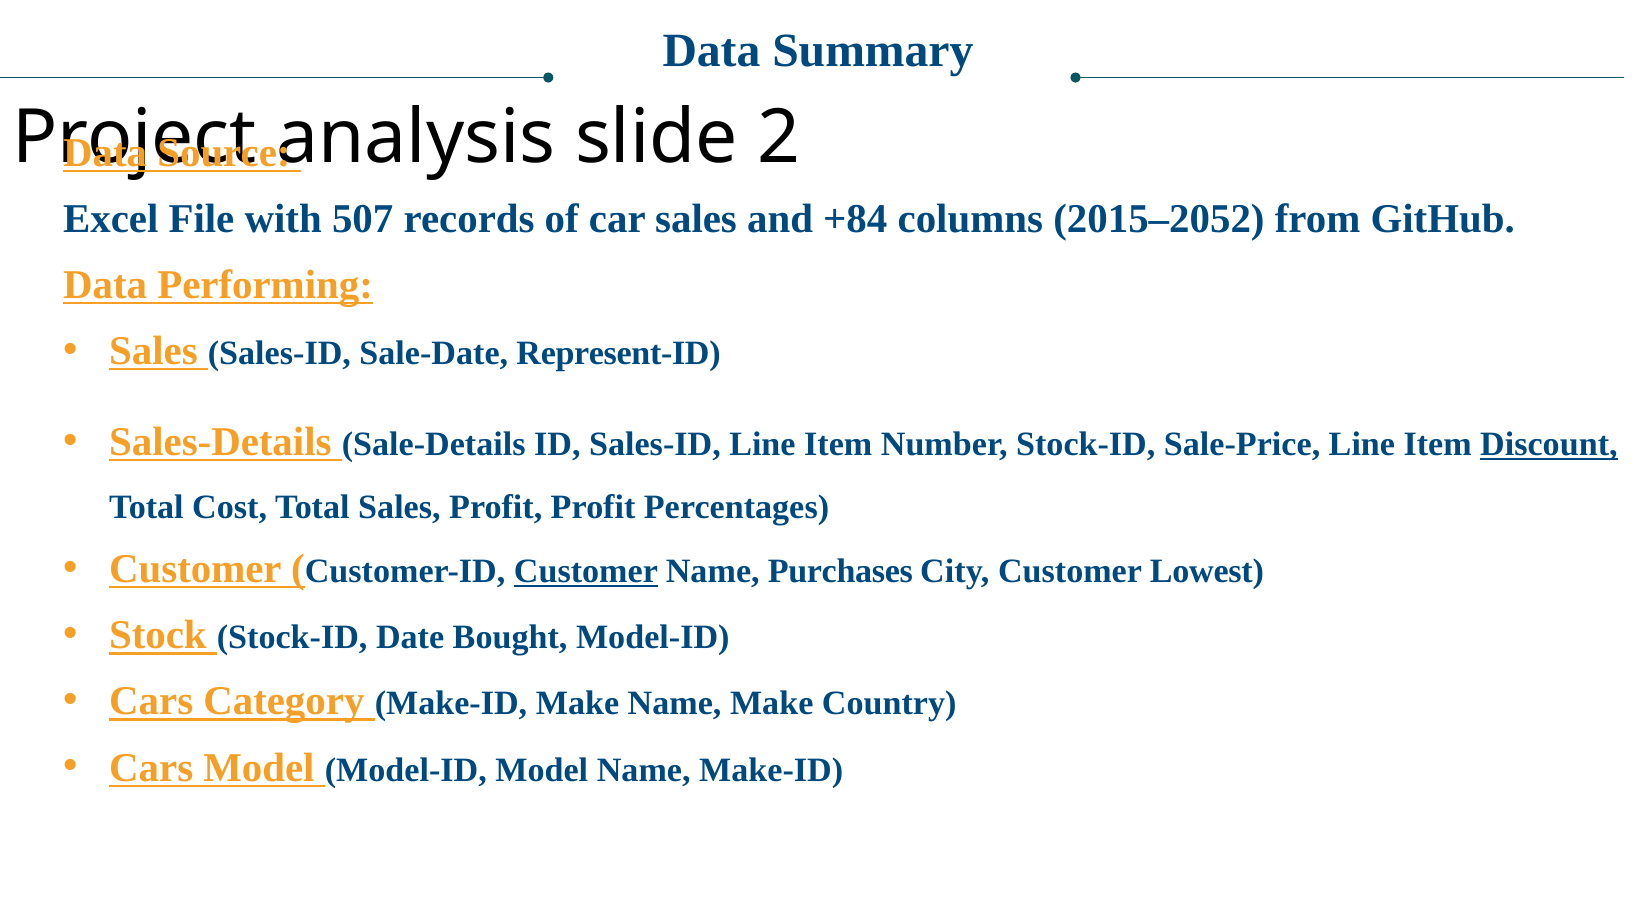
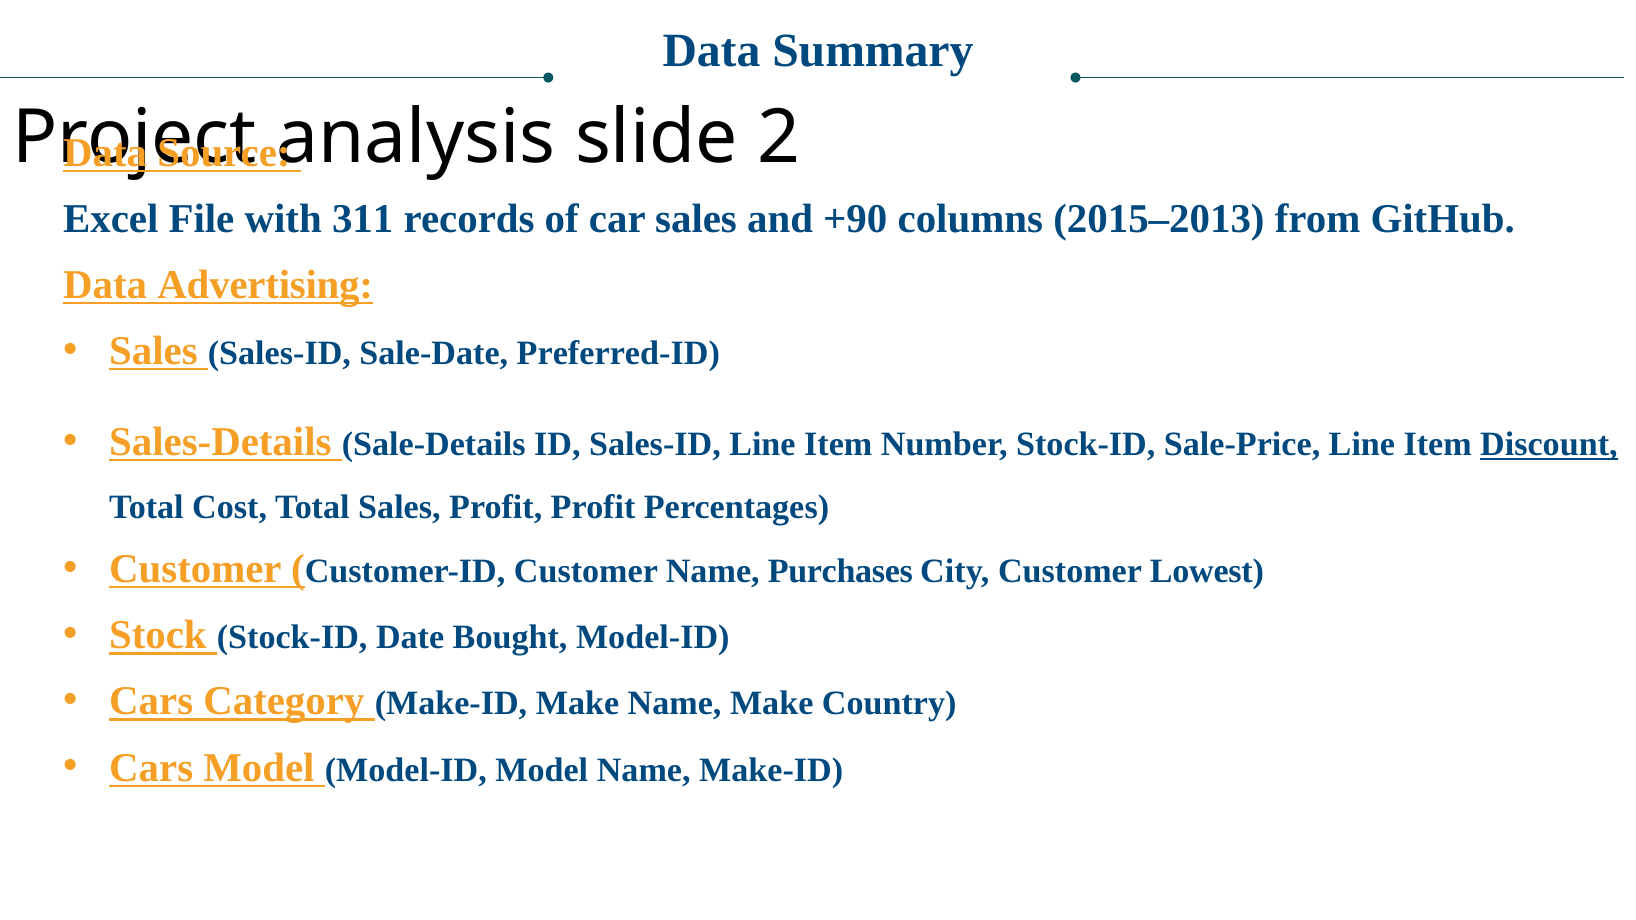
507: 507 -> 311 (363, 219)
+84: +84 -> +90 (855, 219)
2015–2052: 2015–2052 -> 2015–2013 (1159, 219)
Performing: Performing -> Advertising (265, 285)
Represent-ID: Represent-ID -> Preferred-ID (618, 354)
Customer underline: present -> none (586, 572)
